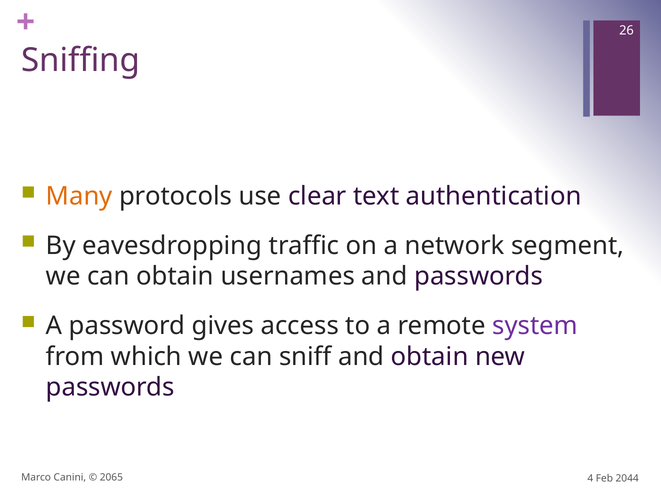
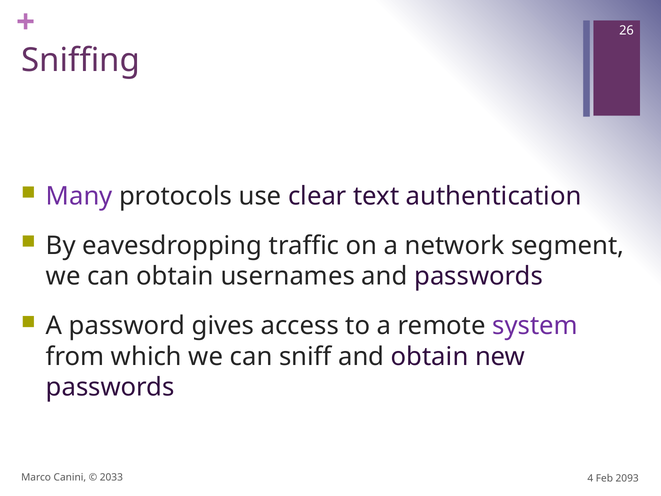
Many colour: orange -> purple (79, 196)
2065: 2065 -> 2033 (111, 477)
2044: 2044 -> 2093 (627, 478)
